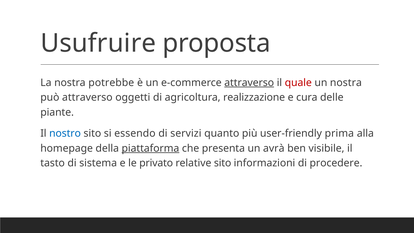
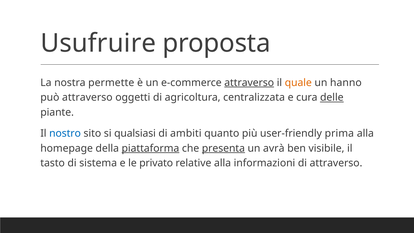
potrebbe: potrebbe -> permette (111, 83)
quale colour: red -> orange (298, 83)
un nostra: nostra -> hanno (346, 83)
realizzazione: realizzazione -> centralizzata (254, 97)
delle underline: none -> present (332, 97)
essendo: essendo -> qualsiasi (135, 133)
servizi: servizi -> ambiti (186, 133)
presenta underline: none -> present (223, 148)
relative sito: sito -> alla (223, 163)
di procedere: procedere -> attraverso (336, 163)
